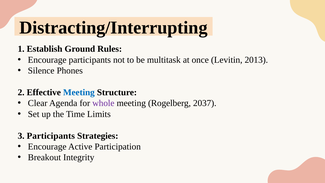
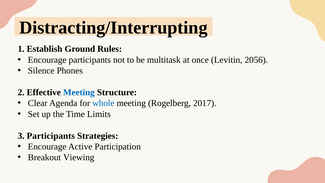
2013: 2013 -> 2056 (256, 60)
whole colour: purple -> blue (103, 103)
2037: 2037 -> 2017 (205, 103)
Integrity: Integrity -> Viewing (79, 157)
